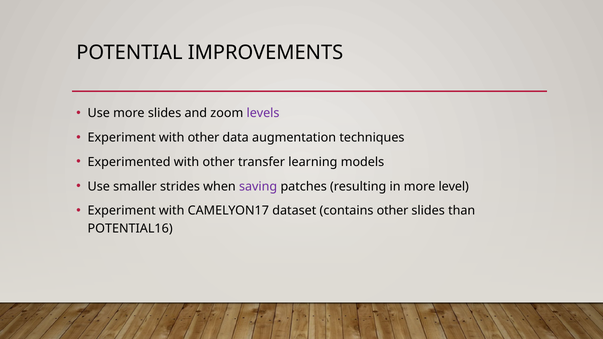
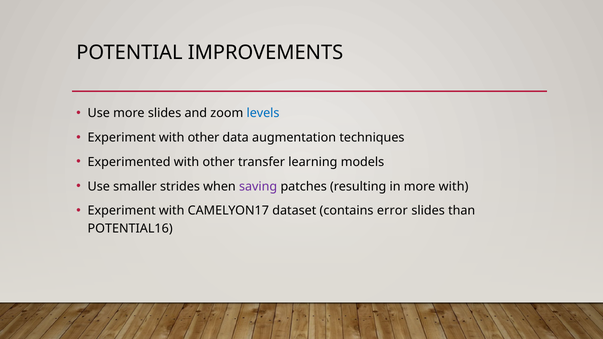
levels colour: purple -> blue (263, 113)
more level: level -> with (454, 187)
contains other: other -> error (392, 211)
